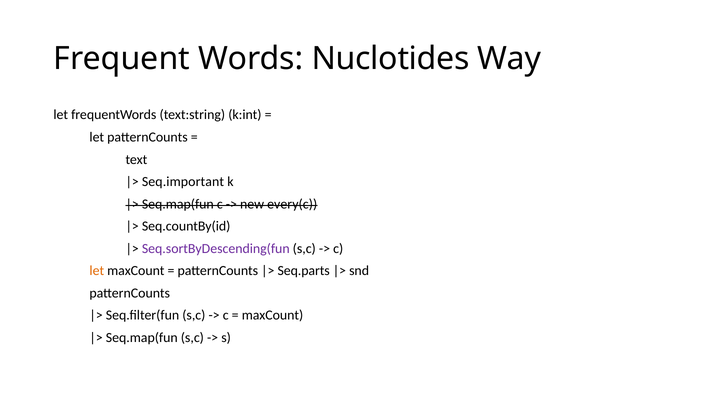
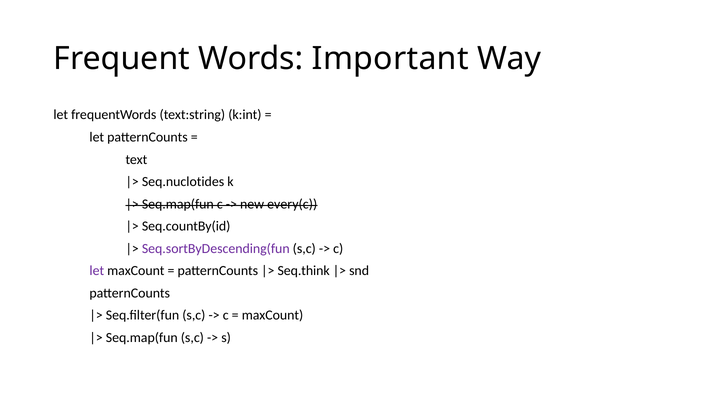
Nuclotides: Nuclotides -> Important (390, 59)
Seq.important: Seq.important -> Seq.nuclotides (183, 182)
let colour: orange -> purple (97, 271)
Seq.parts: Seq.parts -> Seq.think (304, 271)
